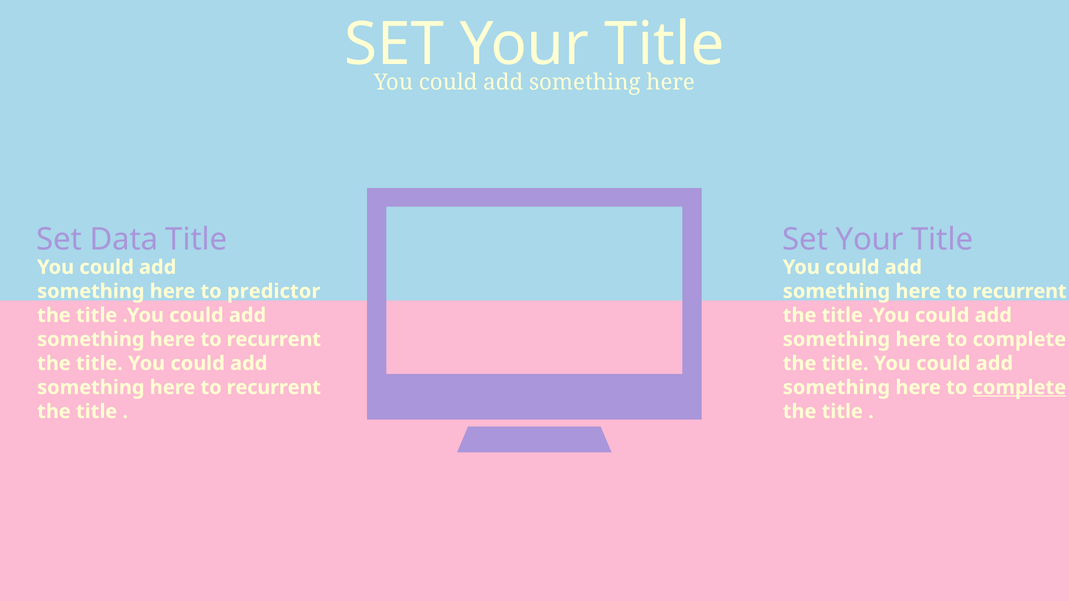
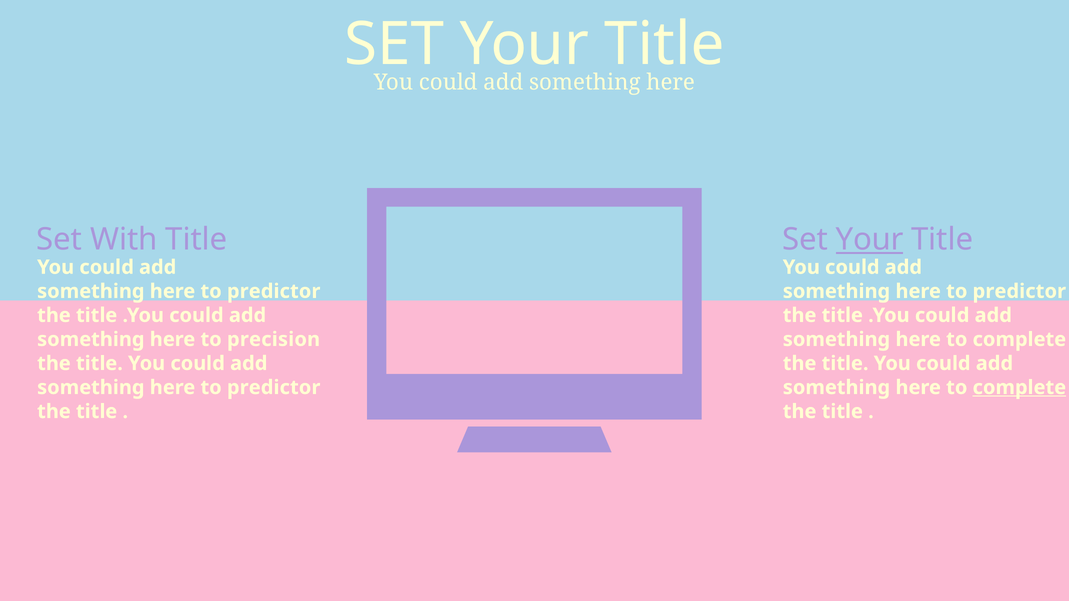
Data: Data -> With (124, 240)
Your underline: none -> present (870, 240)
recurrent: recurrent -> predictor (1019, 291)
recurrent: recurrent -> precision (274, 340)
recurrent: recurrent -> predictor (274, 388)
